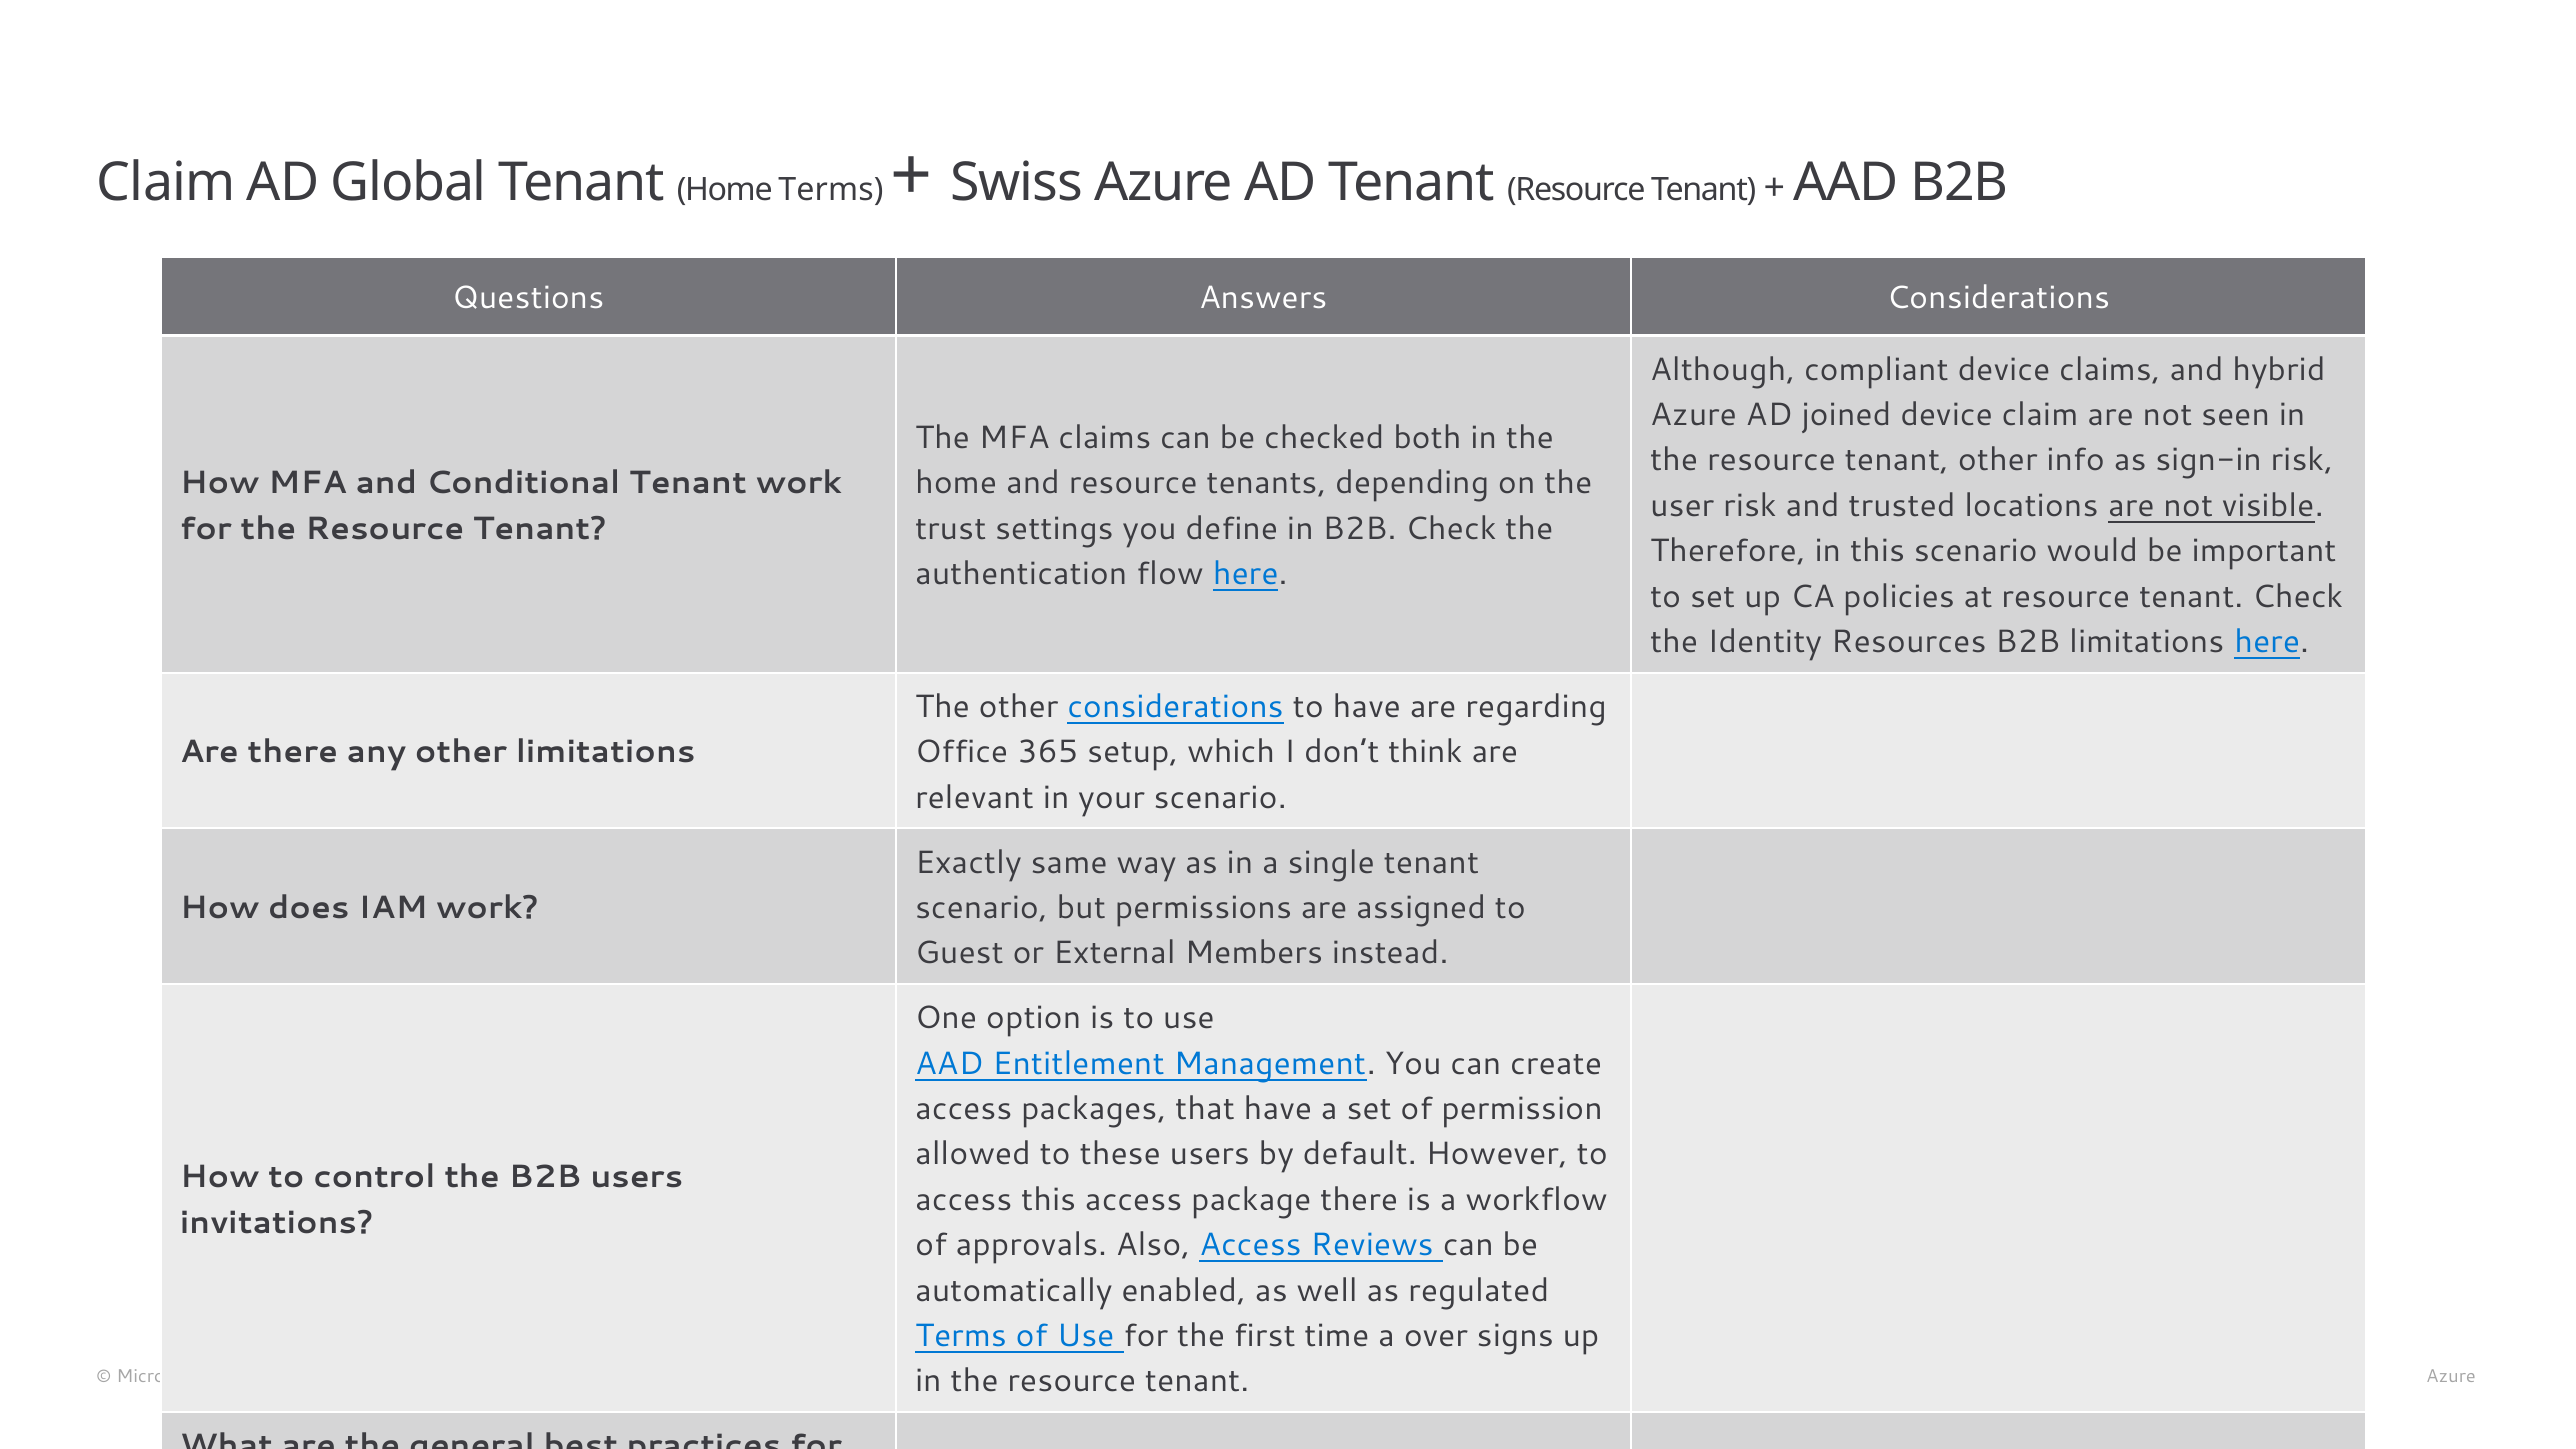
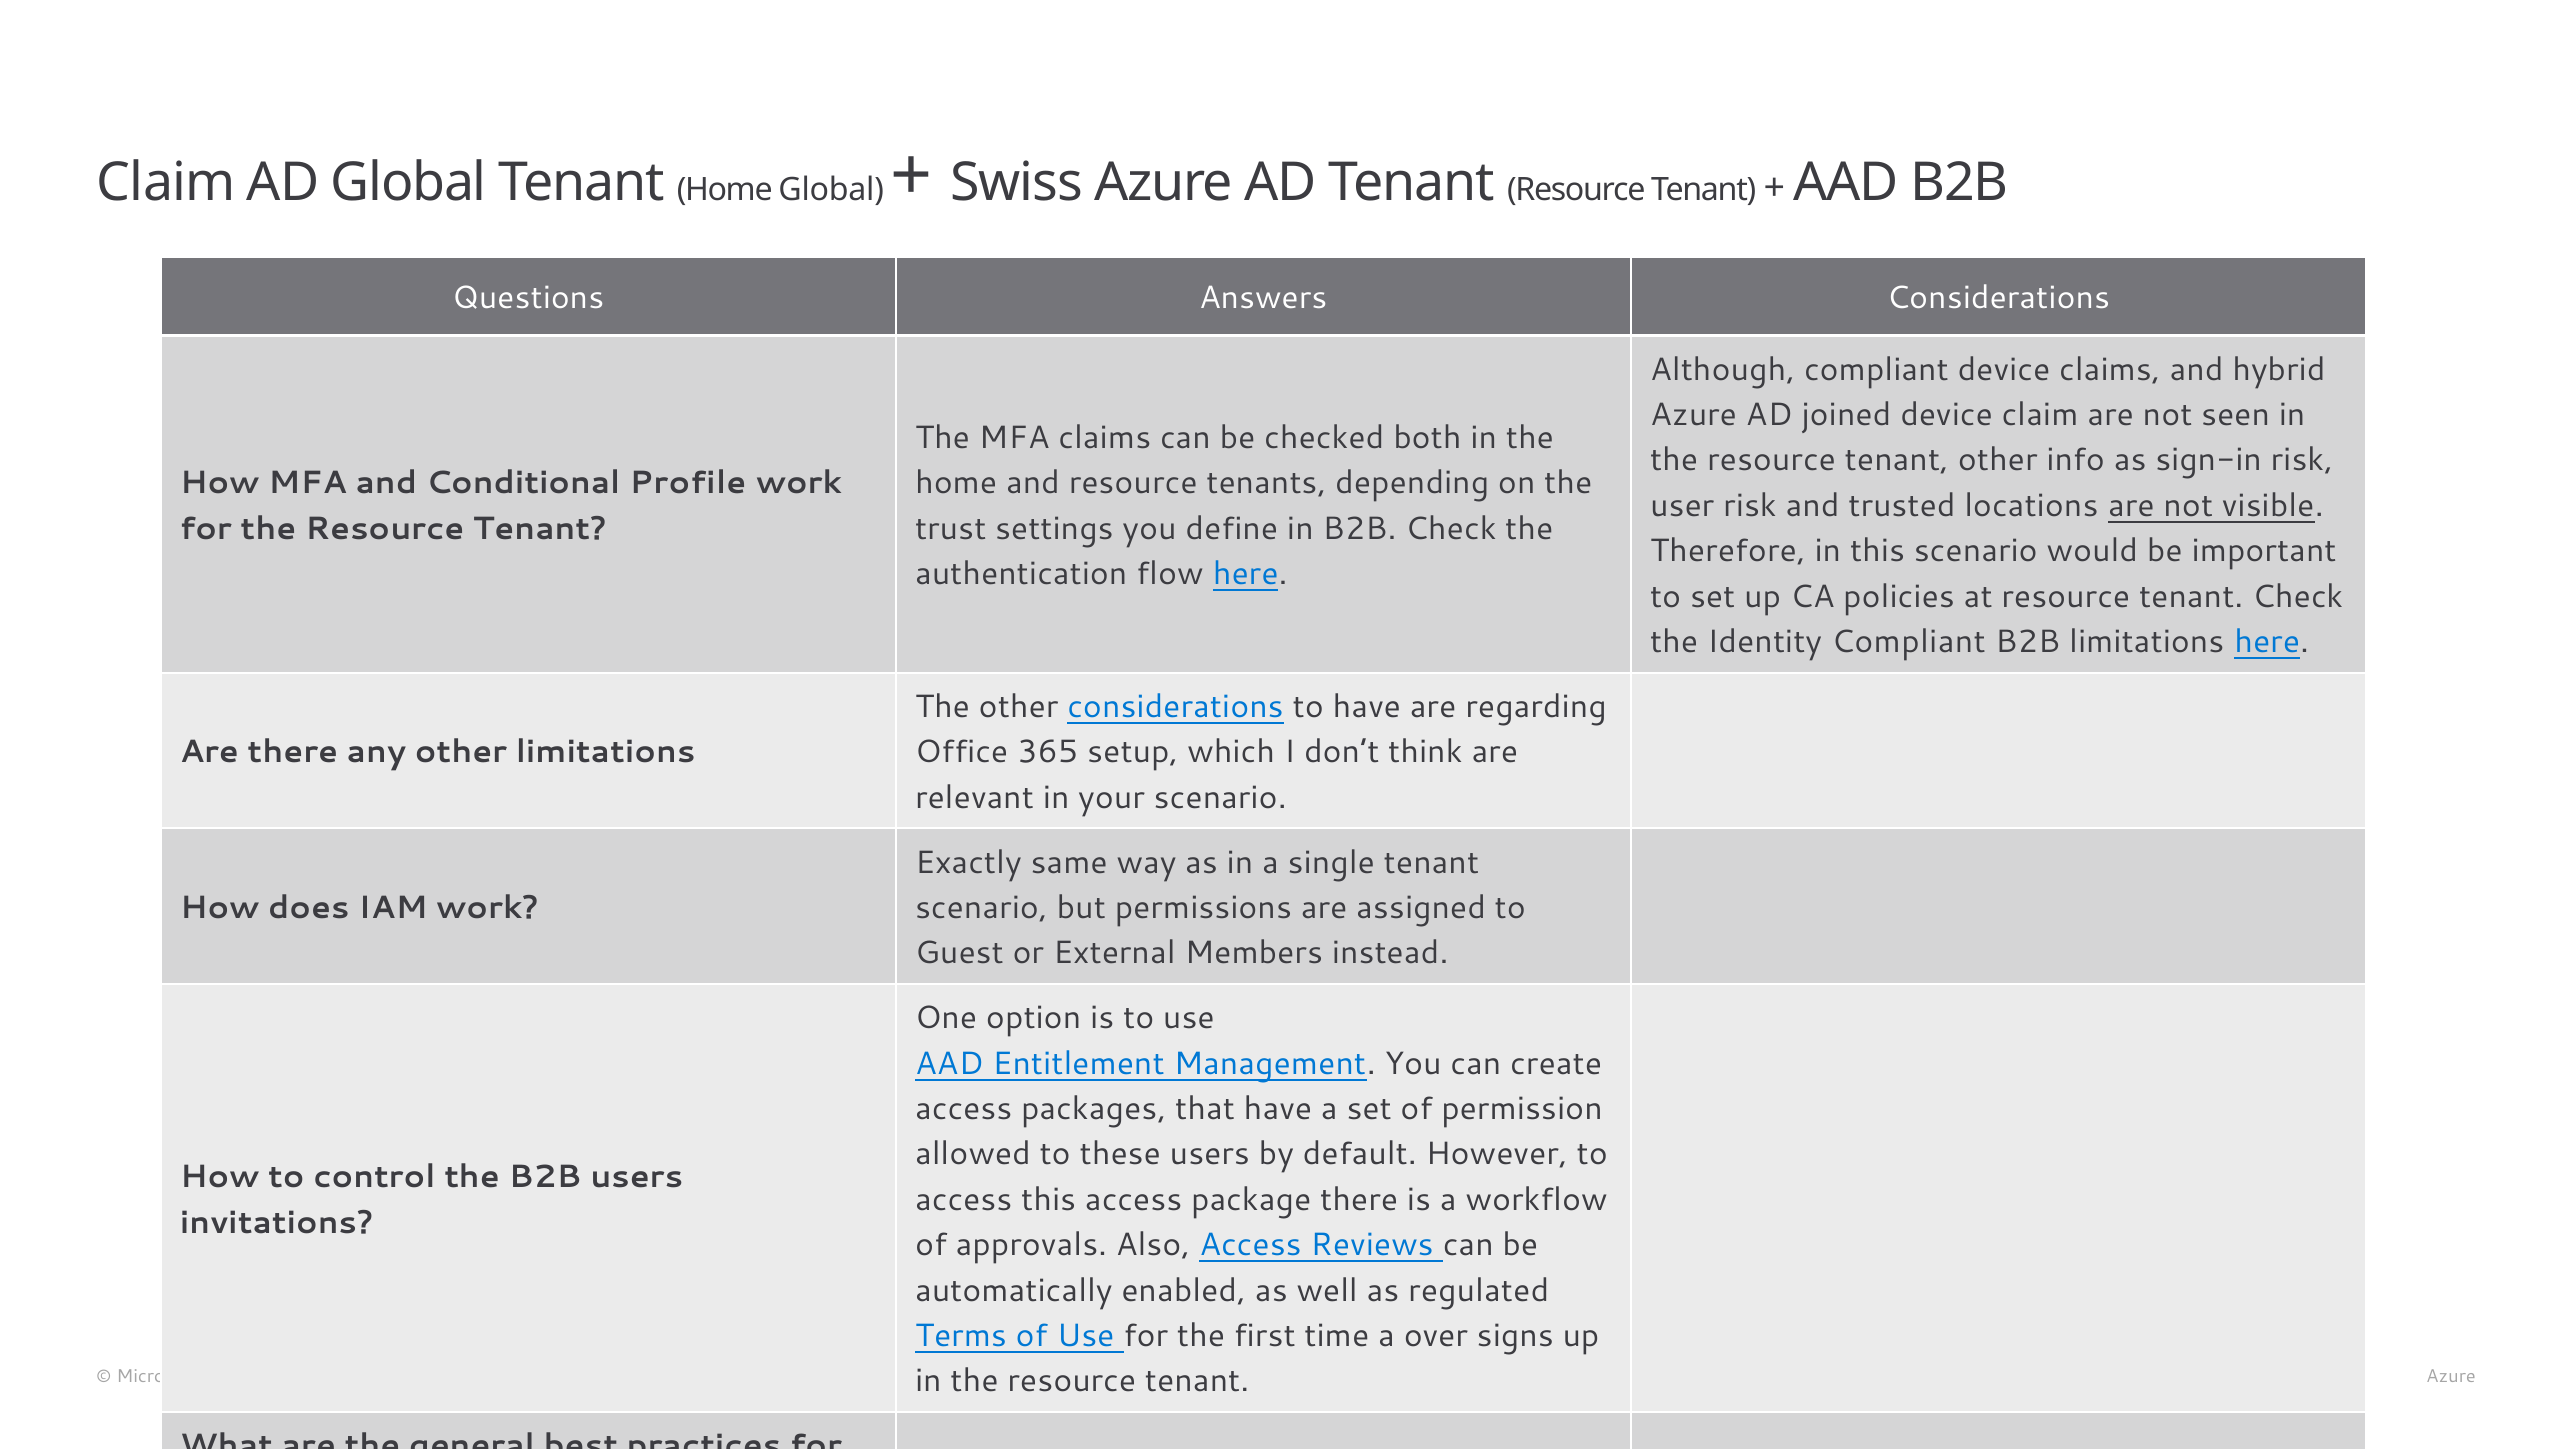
Home Terms: Terms -> Global (831, 190)
Conditional Tenant: Tenant -> Profile (688, 483)
Identity Resources: Resources -> Compliant (1909, 642)
